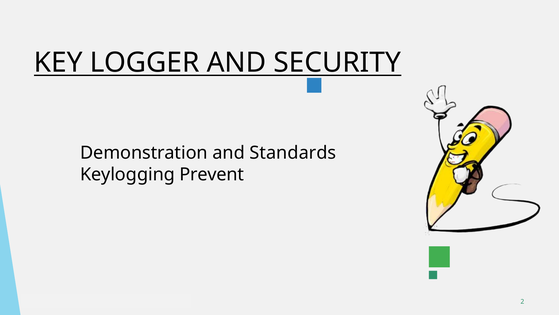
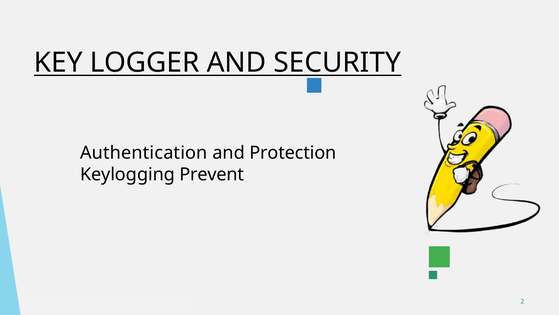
Demonstration: Demonstration -> Authentication (144, 152)
Standards: Standards -> Protection (293, 152)
